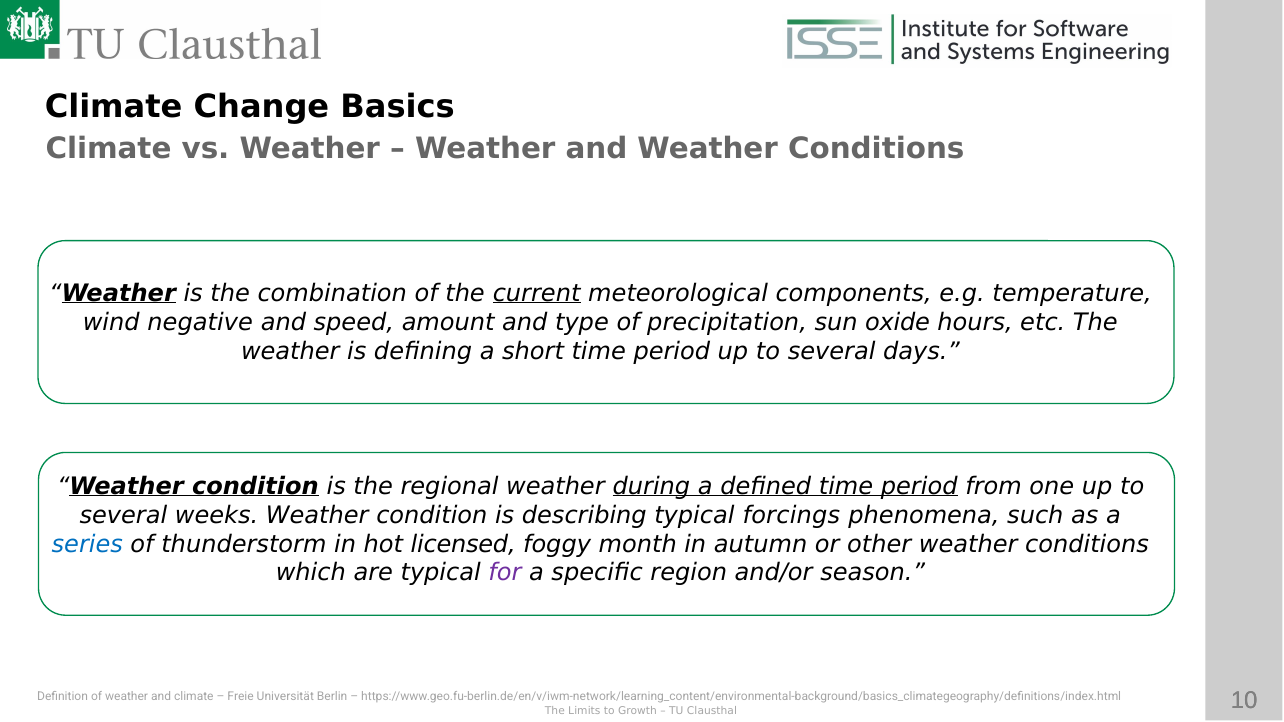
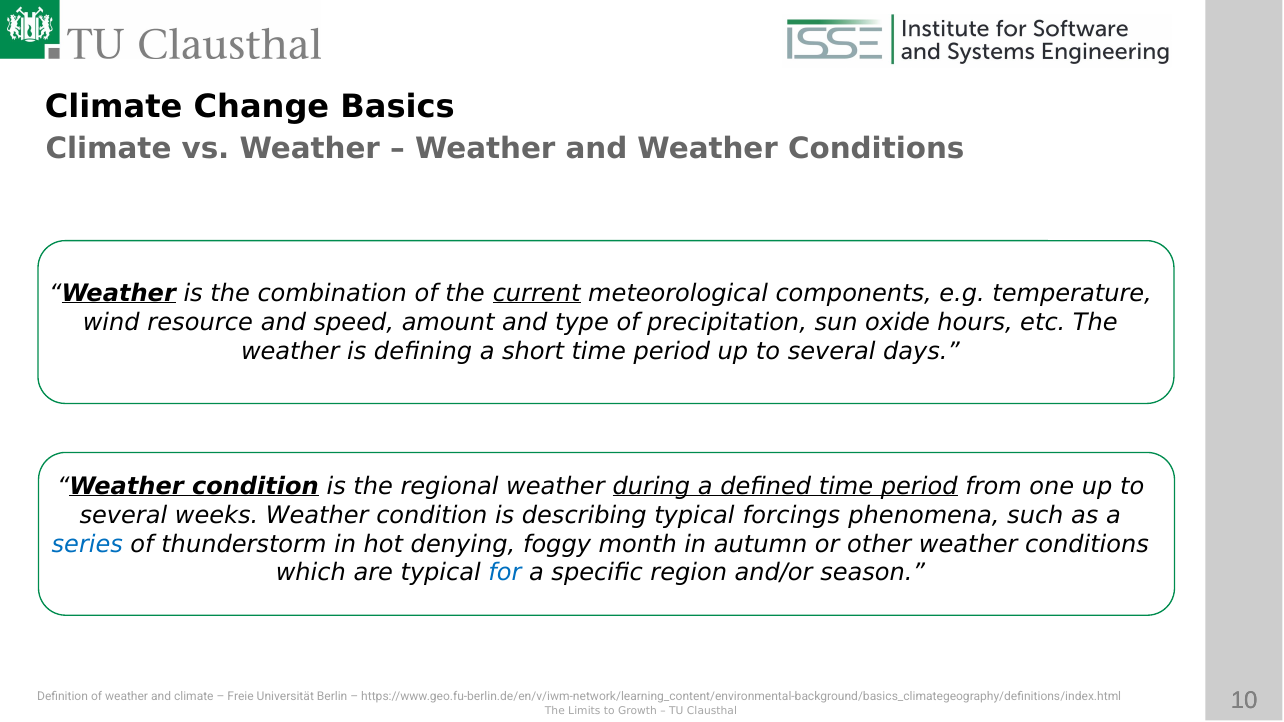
negative: negative -> resource (200, 323)
licensed: licensed -> denying (463, 544)
for colour: purple -> blue (505, 573)
